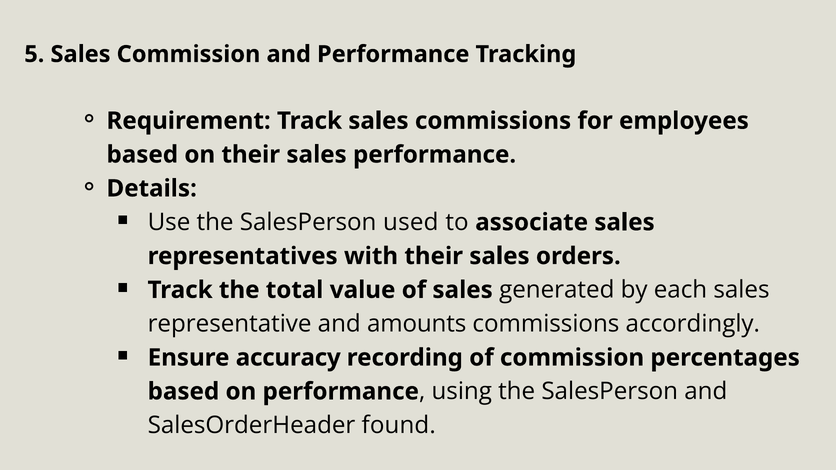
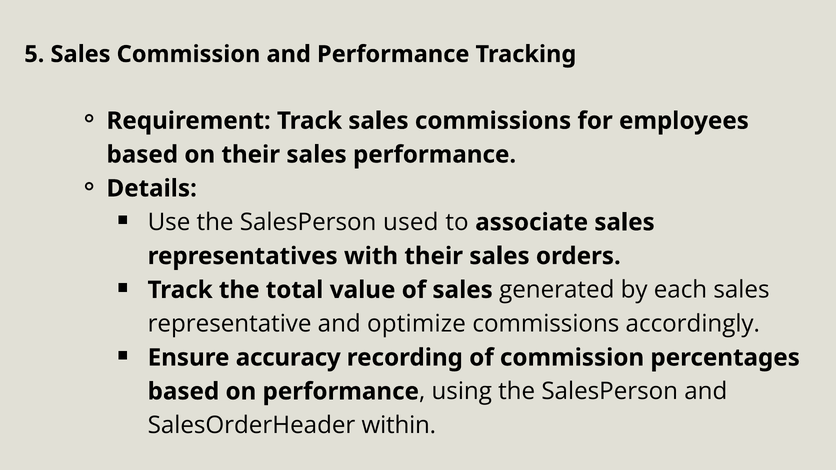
amounts: amounts -> optimize (416, 324)
found: found -> within (399, 426)
